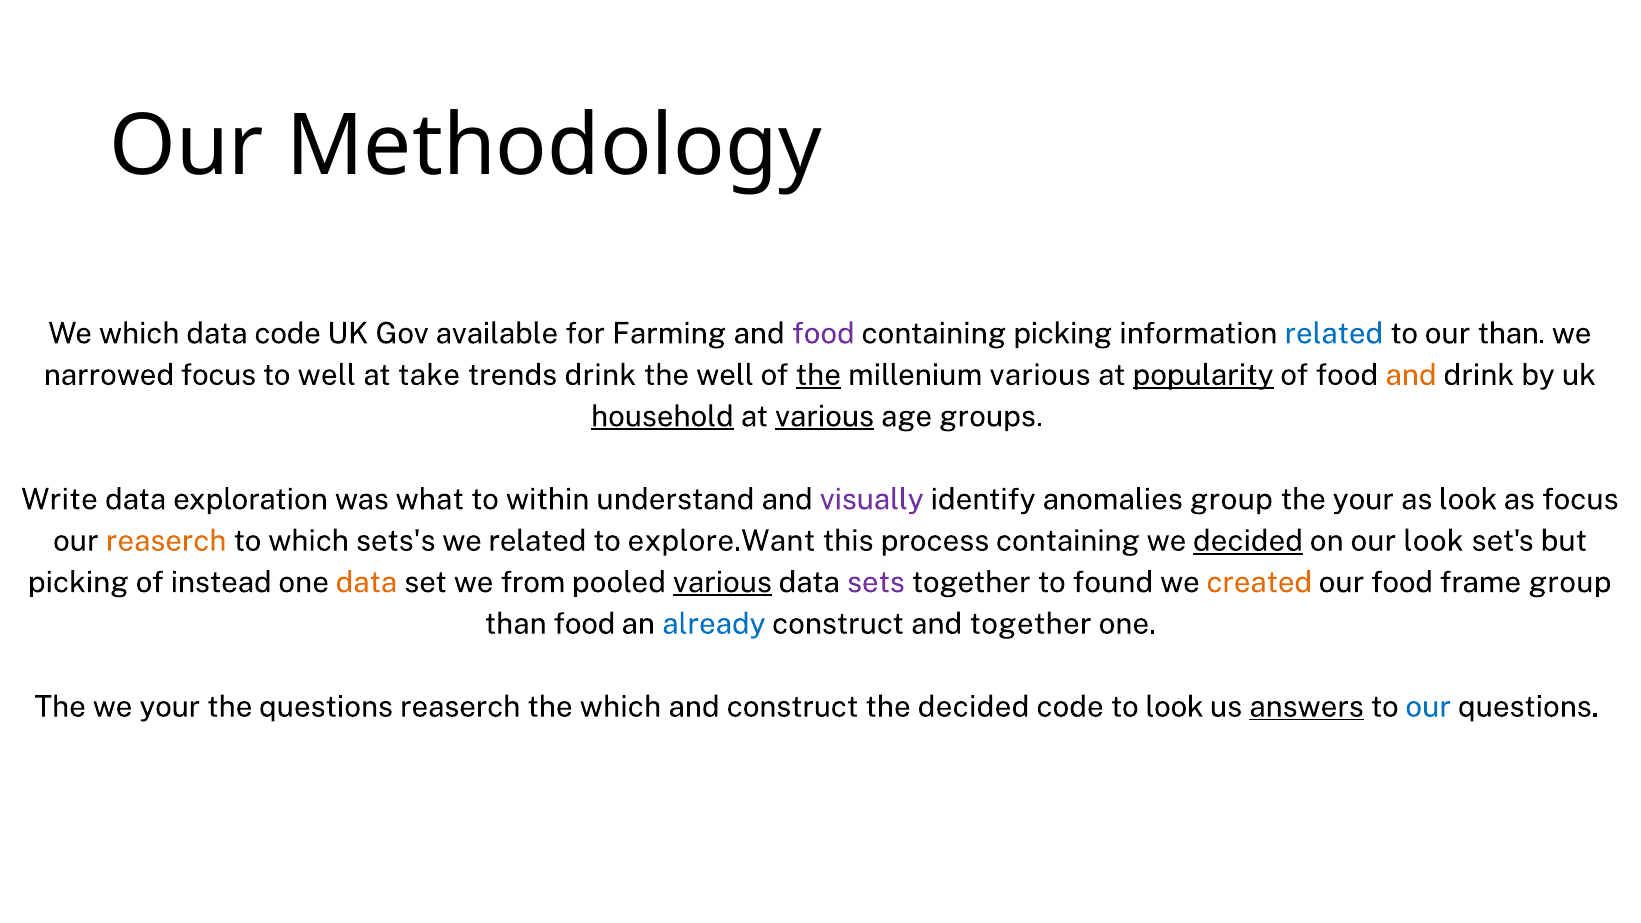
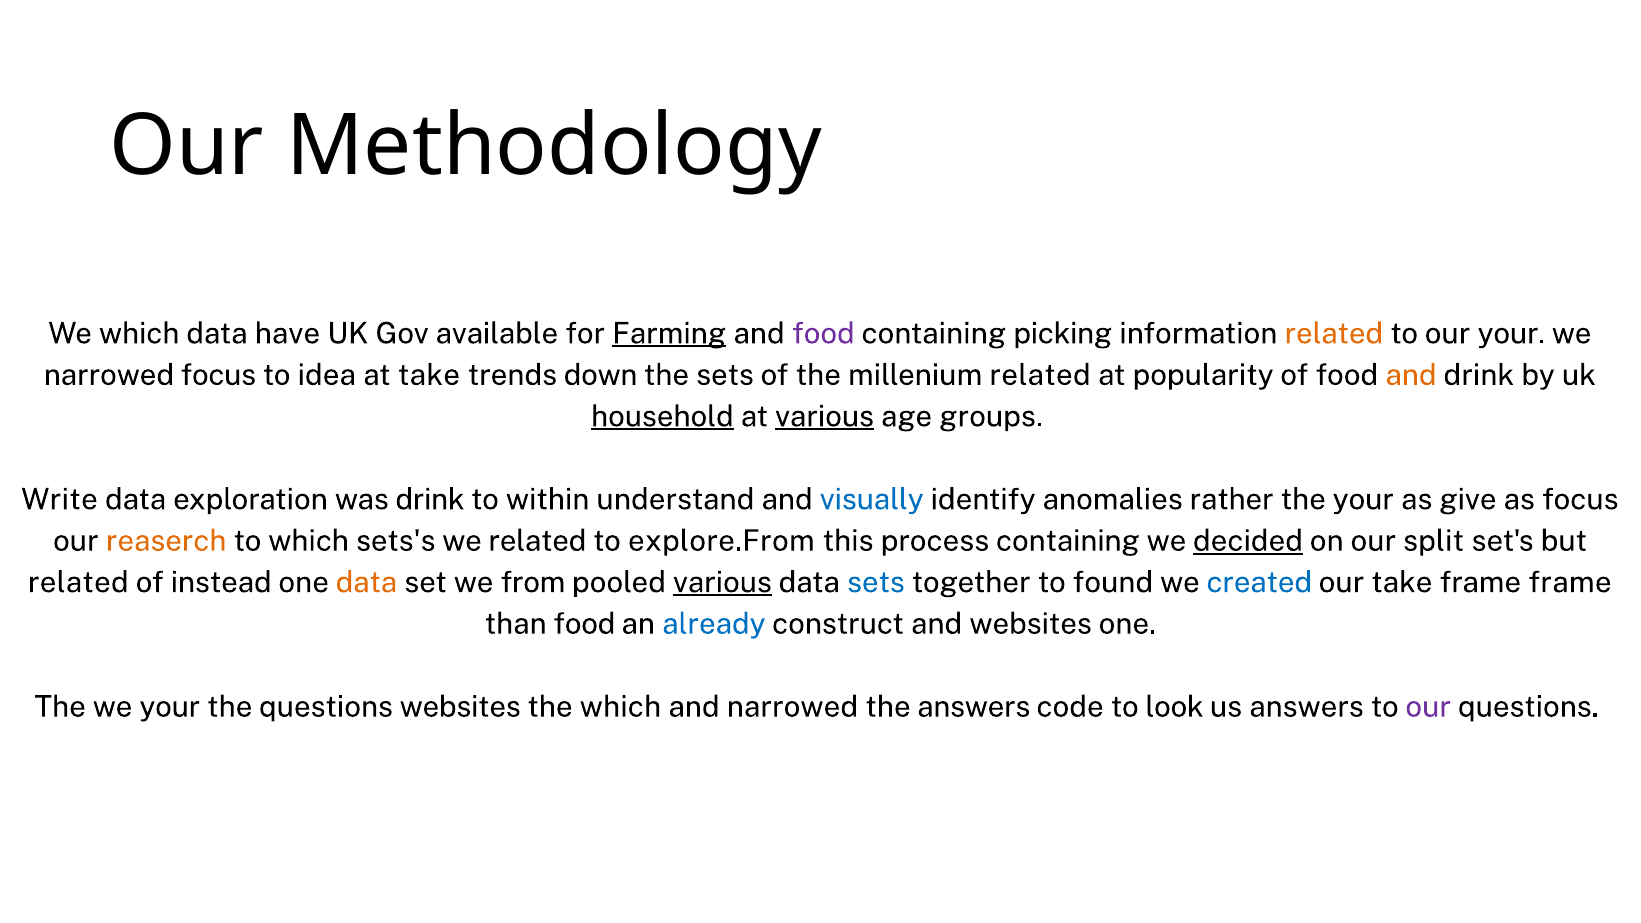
data code: code -> have (287, 334)
Farming underline: none -> present (669, 334)
related colour: blue -> orange (1334, 334)
our than: than -> your (1511, 334)
to well: well -> idea (327, 375)
trends drink: drink -> down (601, 375)
the well: well -> sets (725, 375)
the underline: present -> none (818, 375)
millenium various: various -> related (1040, 375)
popularity underline: present -> none (1203, 375)
was what: what -> drink (430, 500)
visually colour: purple -> blue (872, 500)
anomalies group: group -> rather (1232, 500)
as look: look -> give (1468, 500)
explore.Want: explore.Want -> explore.From (721, 541)
our look: look -> split (1434, 541)
picking: picking -> related (78, 582)
sets colour: purple -> blue (876, 582)
created colour: orange -> blue (1259, 582)
our food: food -> take (1402, 582)
frame group: group -> frame (1570, 582)
and together: together -> websites (1031, 624)
questions reaserch: reaserch -> websites (460, 707)
and construct: construct -> narrowed (792, 707)
the decided: decided -> answers (974, 707)
answers underline: present -> none (1307, 707)
our colour: blue -> purple (1428, 707)
